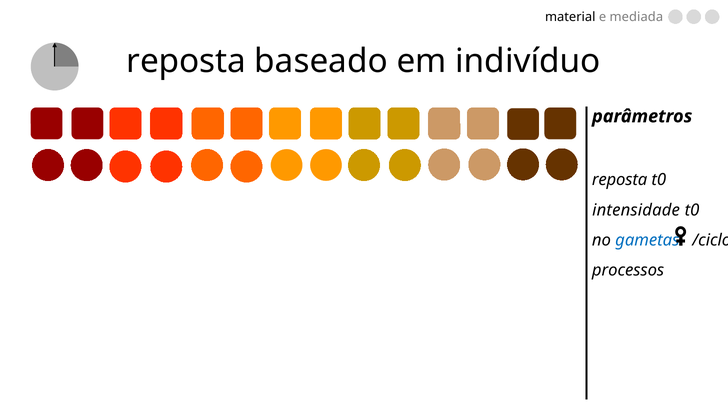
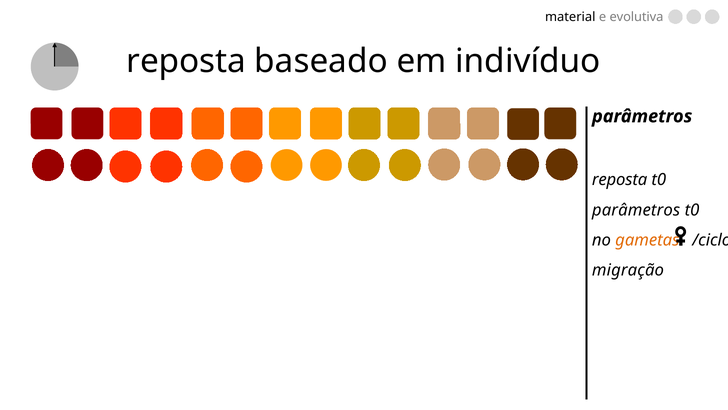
mediada: mediada -> evolutiva (636, 17)
intensidade: intensidade -> parâmetros (636, 210)
gametas colour: blue -> orange (647, 240)
processos: processos -> migração (628, 270)
